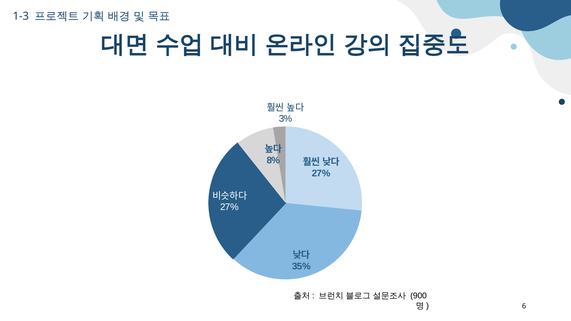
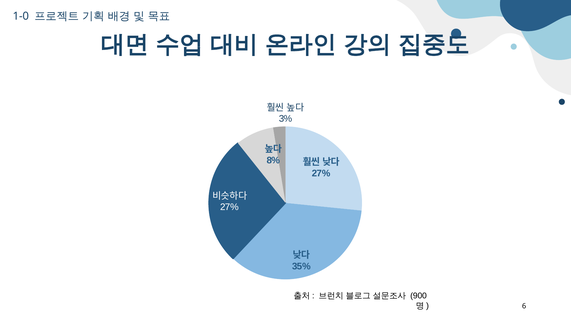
1-3: 1-3 -> 1-0 (21, 16)
